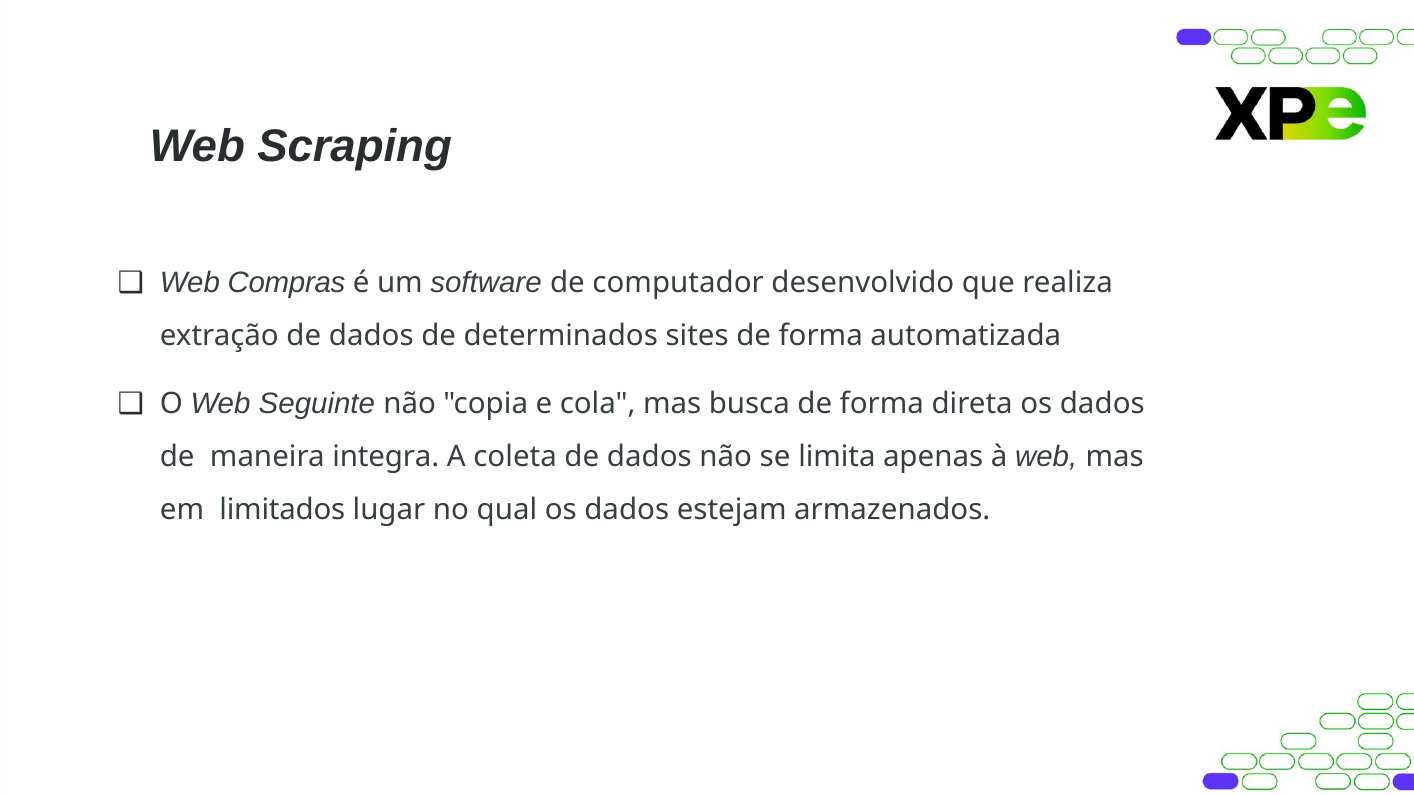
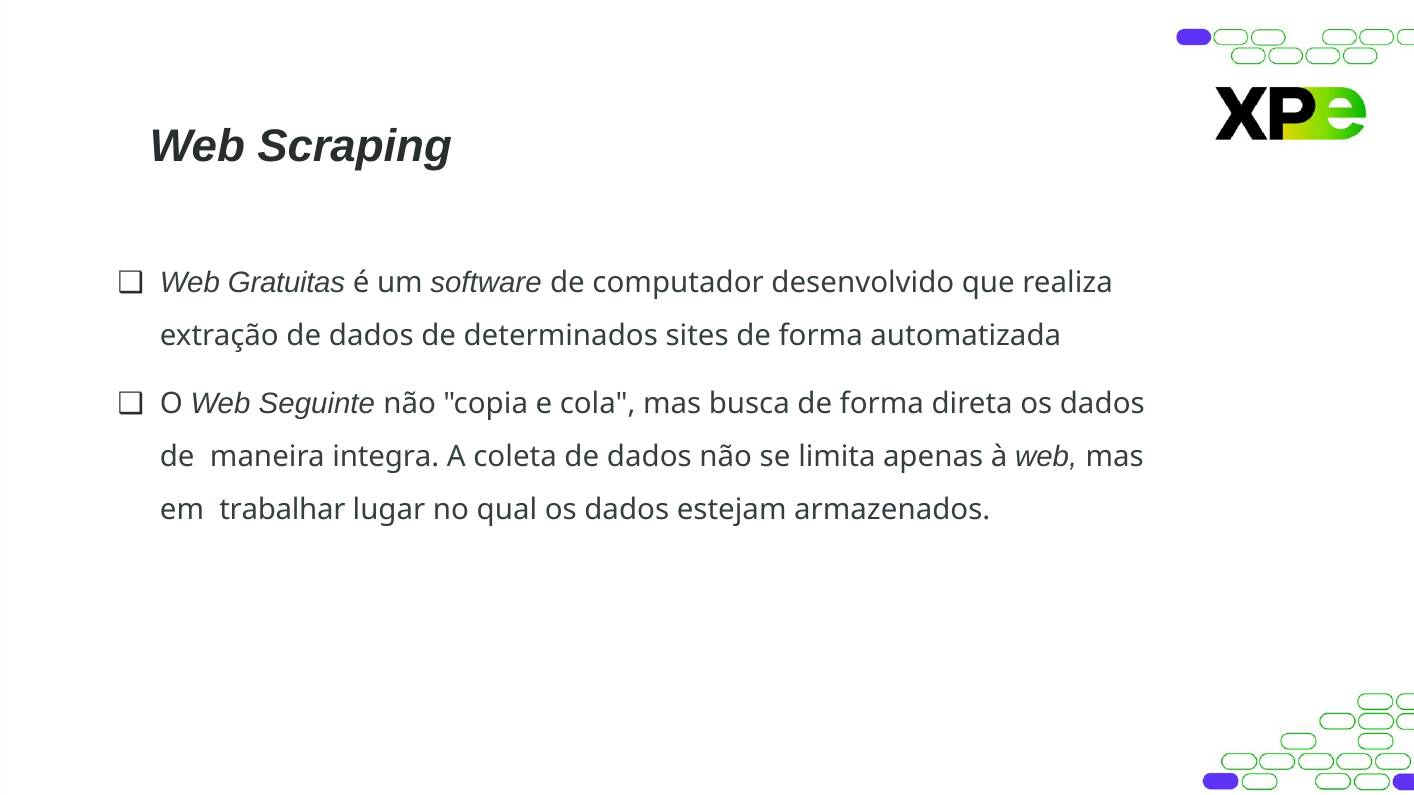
Compras: Compras -> Gratuitas (286, 283)
limitados: limitados -> trabalhar (282, 510)
